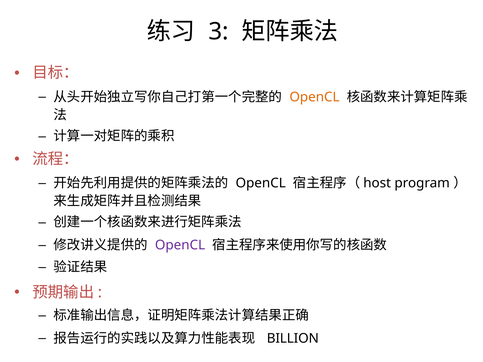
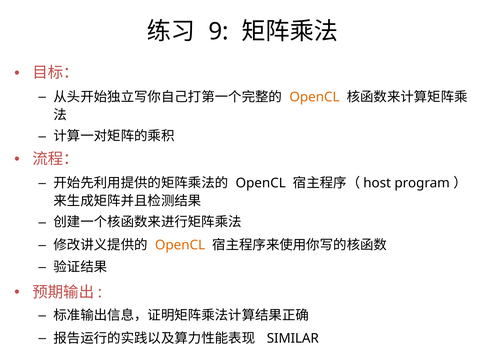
3: 3 -> 9 (218, 32)
OpenCL colour: purple -> orange (180, 245)
BILLION: BILLION -> SIMILAR (293, 339)
